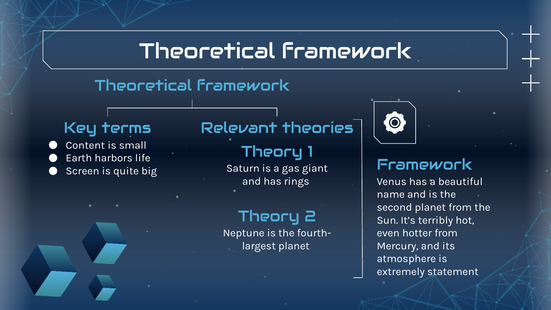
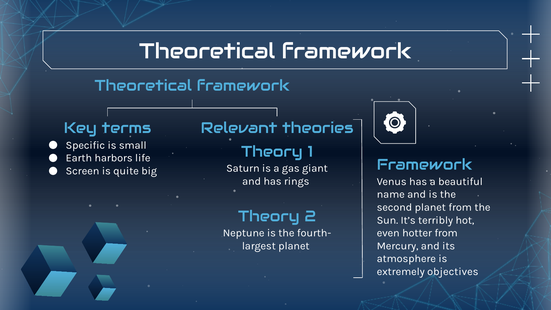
Content: Content -> Specific (85, 145)
statement: statement -> objectives (453, 272)
